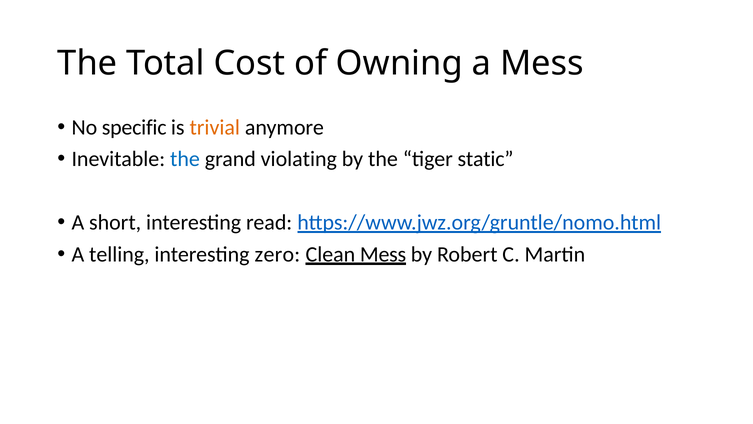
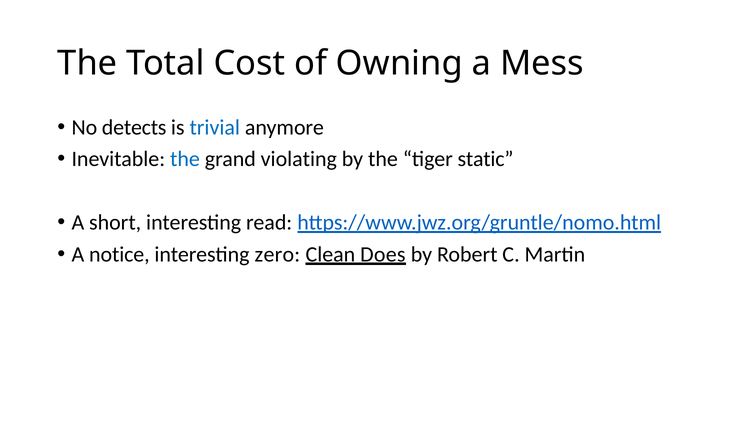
specific: specific -> detects (134, 127)
trivial colour: orange -> blue (215, 127)
telling: telling -> notice (119, 254)
Clean Mess: Mess -> Does (383, 254)
